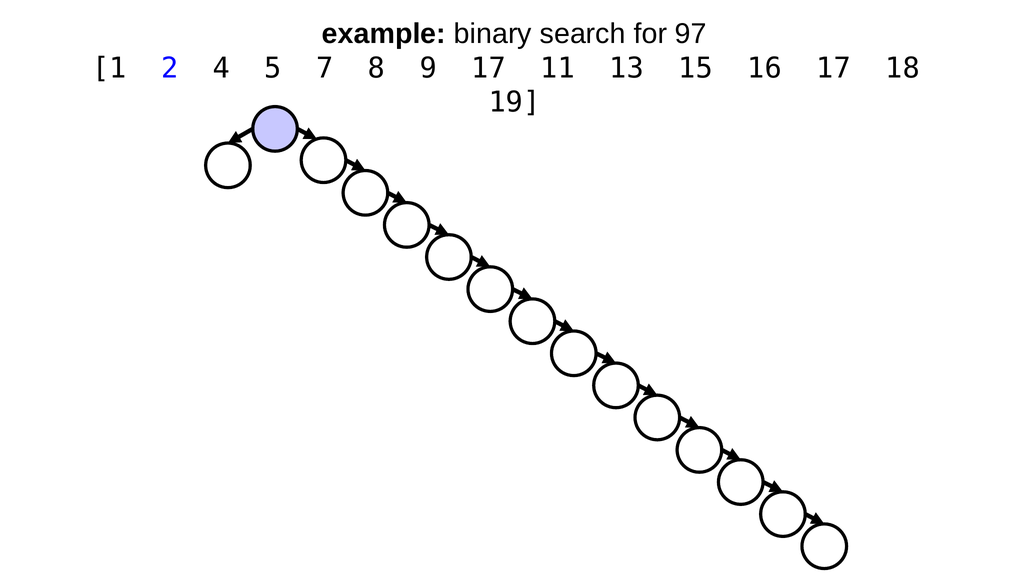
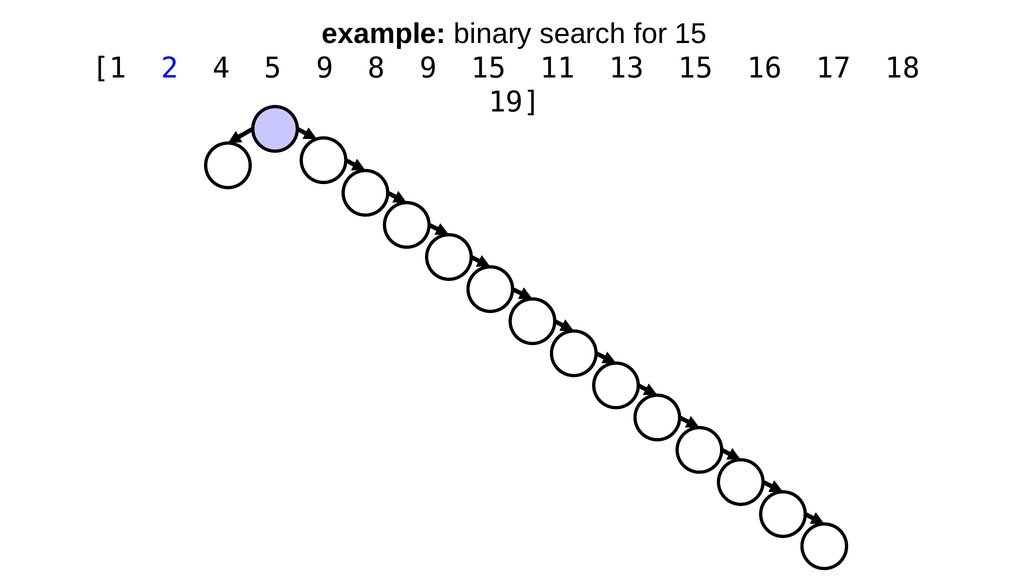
for 97: 97 -> 15 (691, 34)
5 7: 7 -> 9 (325, 68)
9 17: 17 -> 15 (489, 68)
